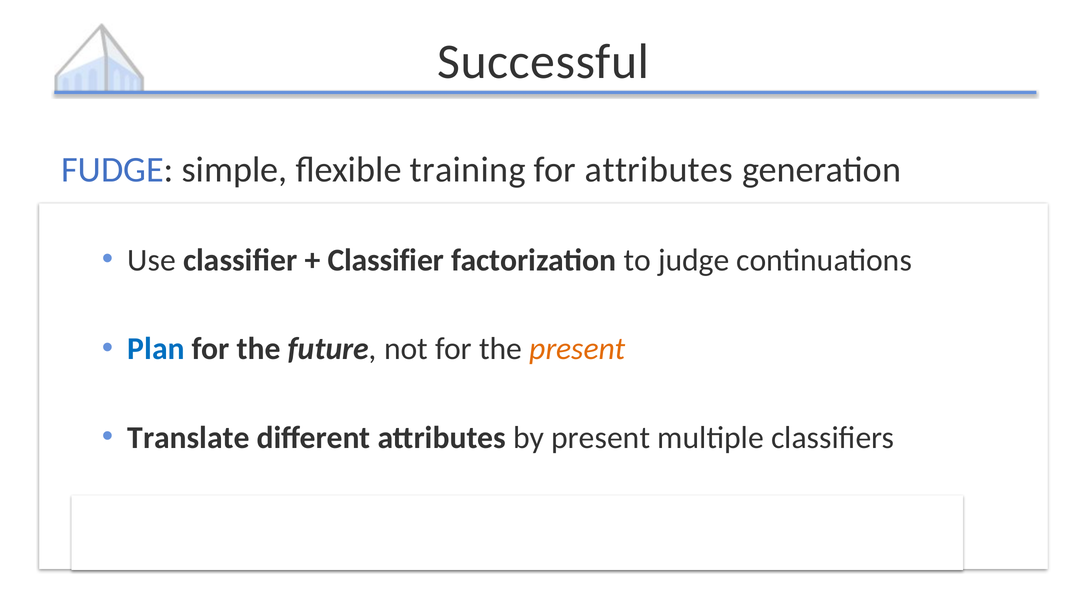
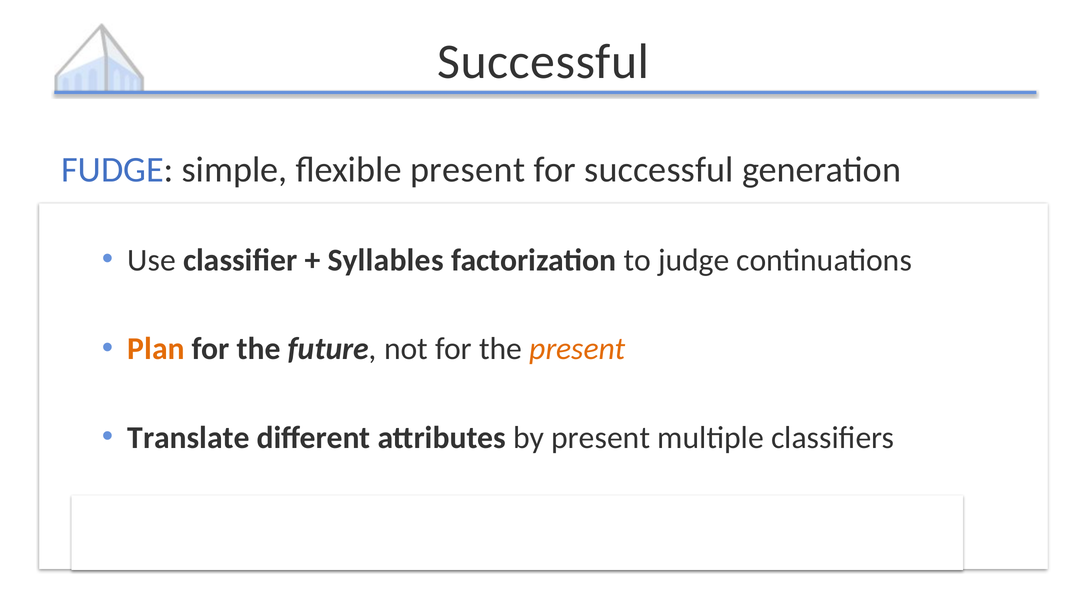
flexible training: training -> present (468, 170)
for attributes: attributes -> successful (659, 170)
Classifier: Classifier -> Syllables (386, 260)
Plan colour: blue -> orange (156, 349)
